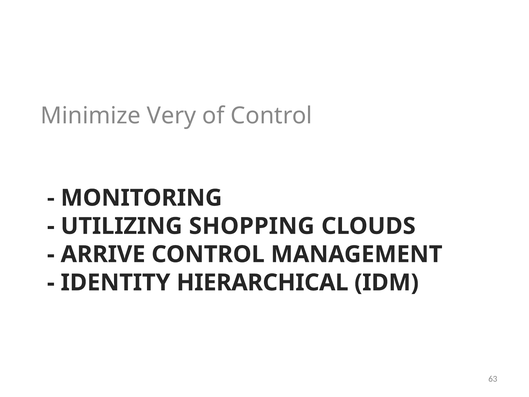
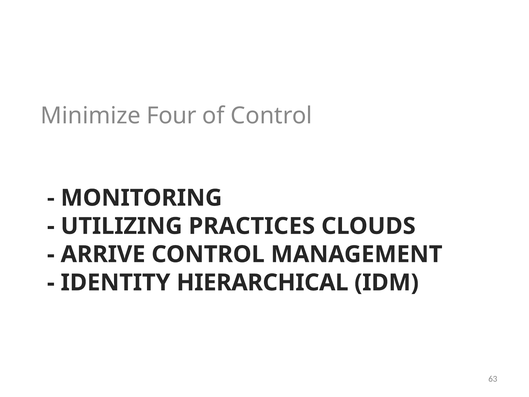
Very: Very -> Four (172, 116)
SHOPPING: SHOPPING -> PRACTICES (252, 226)
